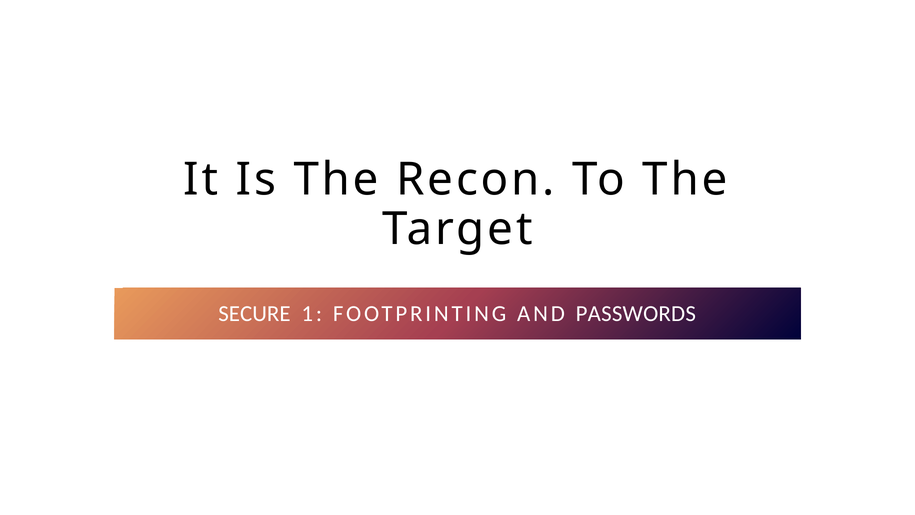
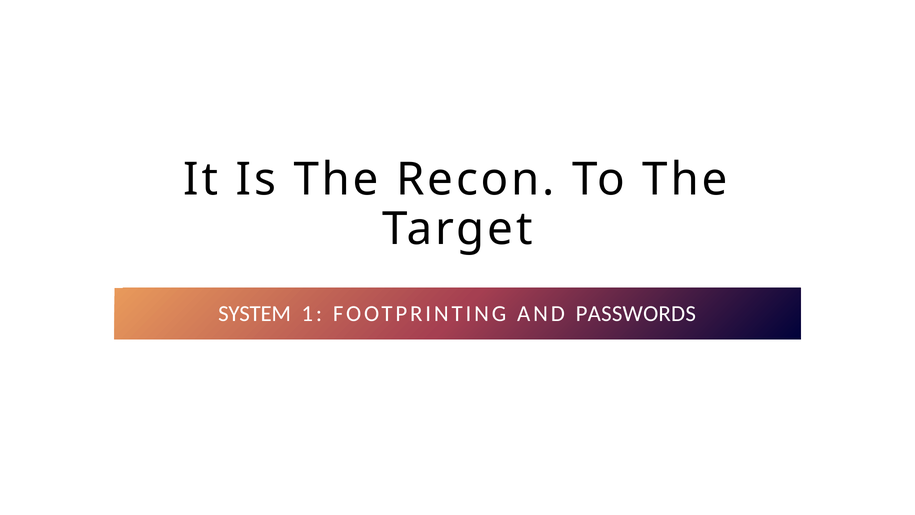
SECURE: SECURE -> SYSTEM (255, 313)
